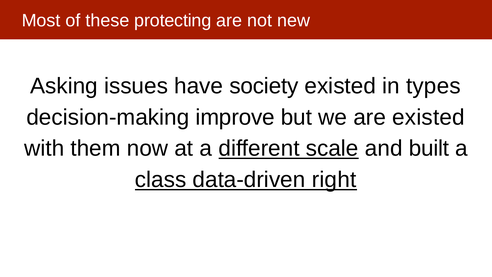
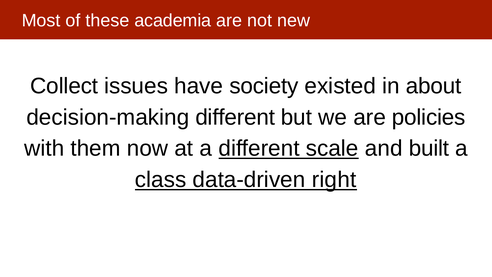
protecting: protecting -> academia (173, 20)
Asking: Asking -> Collect (64, 86)
types: types -> about (434, 86)
decision-making improve: improve -> different (235, 117)
are existed: existed -> policies (429, 117)
